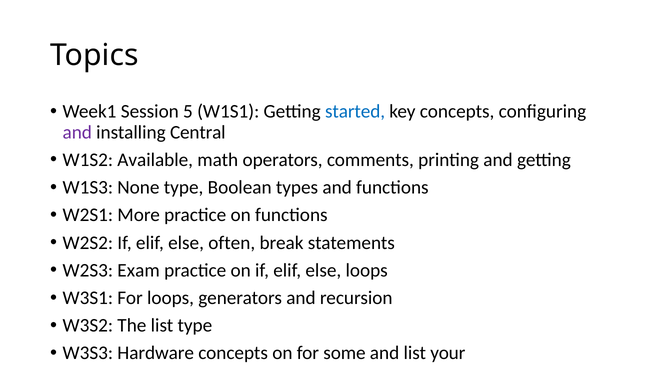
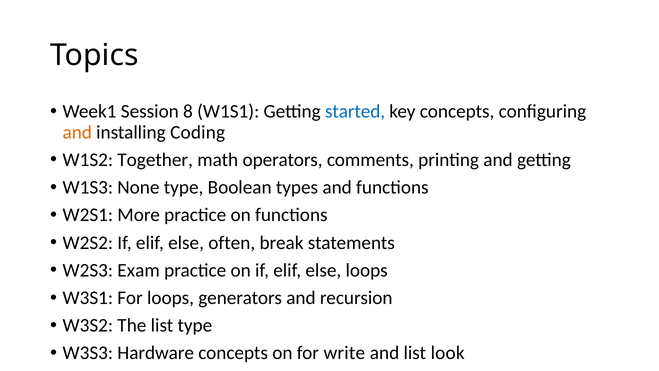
5: 5 -> 8 (188, 111)
and colour: purple -> orange (77, 132)
Central: Central -> Coding (198, 132)
Available: Available -> Together (155, 160)
some: some -> write (344, 353)
your: your -> look (448, 353)
